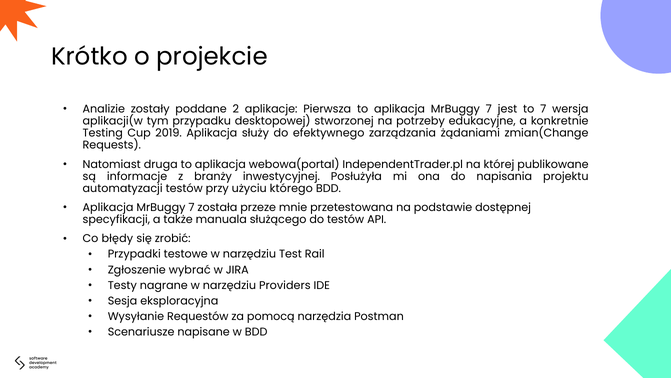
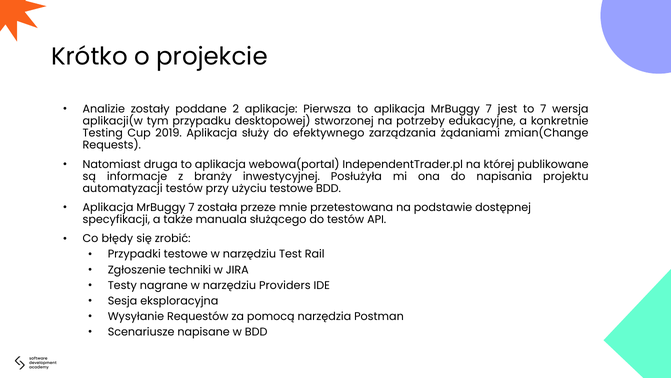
użyciu którego: którego -> testowe (291, 188)
wybrać: wybrać -> techniki (190, 269)
